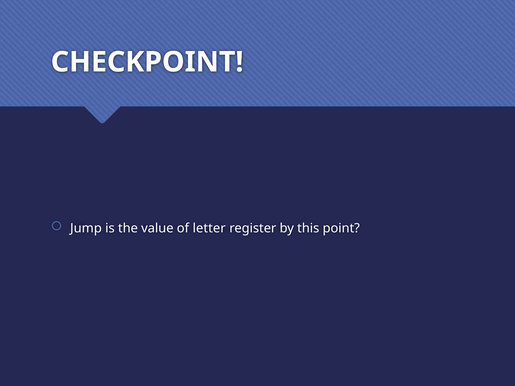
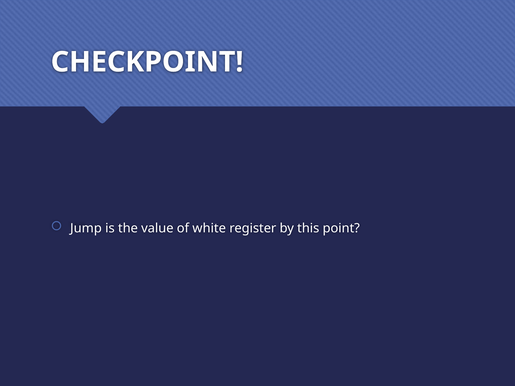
letter: letter -> white (209, 228)
